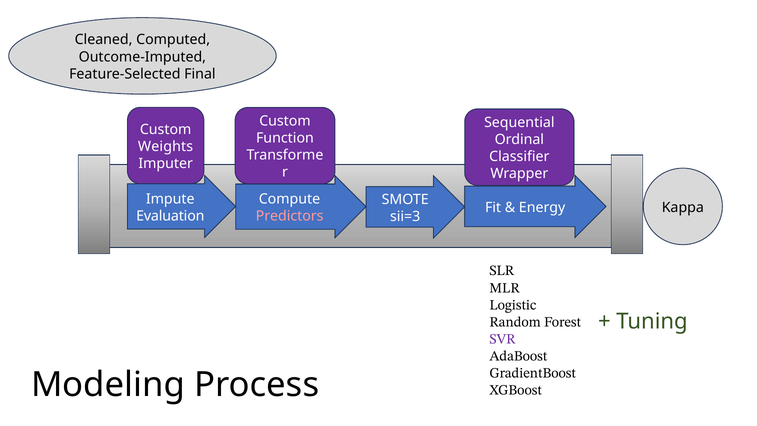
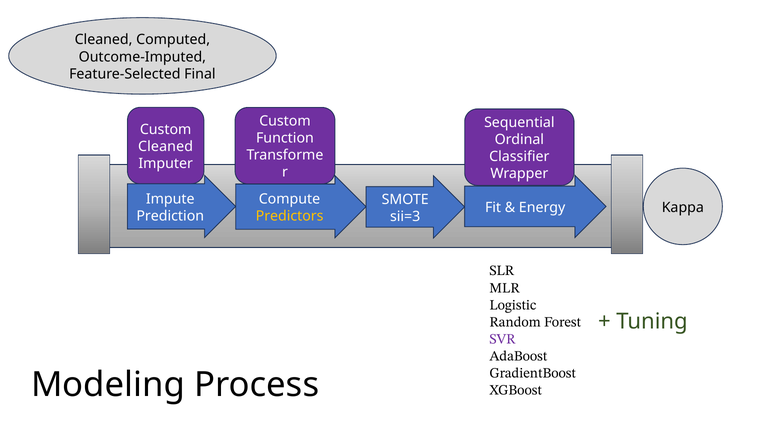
Weights: Weights -> Cleaned (166, 146)
Evaluation: Evaluation -> Prediction (170, 216)
Predictors colour: pink -> yellow (290, 216)
